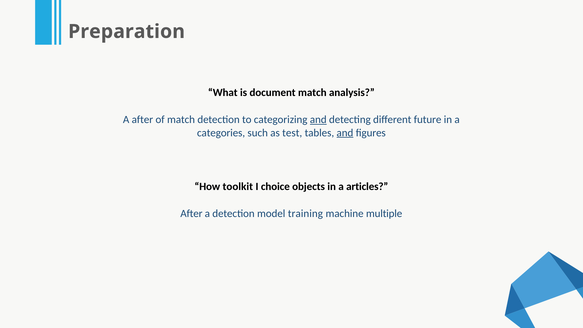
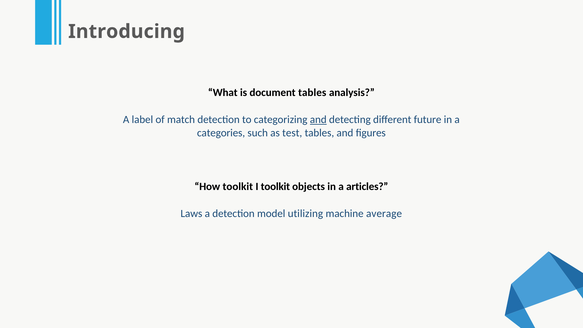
Preparation: Preparation -> Introducing (127, 32)
document match: match -> tables (312, 93)
A after: after -> label (142, 120)
and underline: present -> none (345, 133)
I choice: choice -> toolkit (275, 187)
After: After -> Laws (191, 214)
training: training -> utilizing (305, 214)
multiple: multiple -> average (384, 214)
